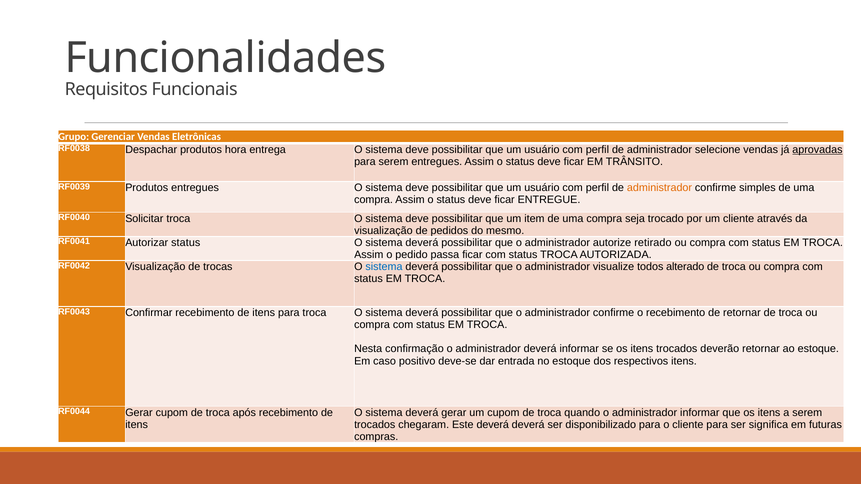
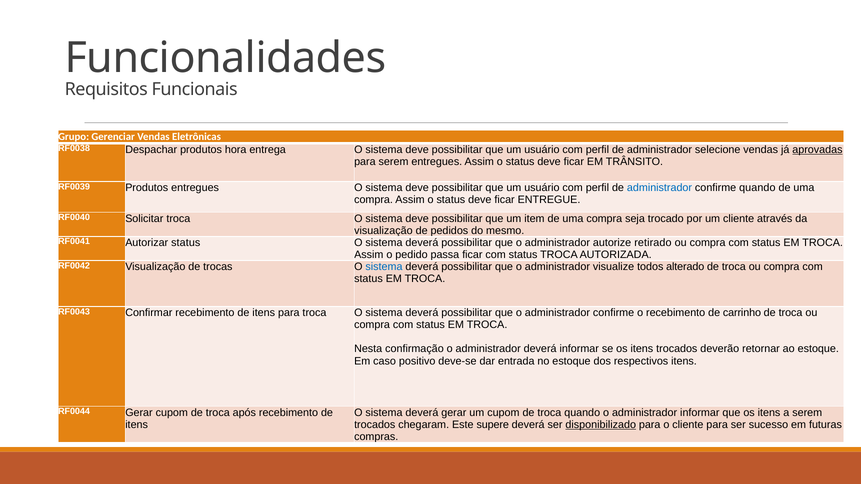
administrador colour: orange -> blue (660, 188)
confirme simples: simples -> quando (757, 188)
de retornar: retornar -> carrinho (742, 313)
Este deverá: deverá -> supere (493, 425)
disponibilizado underline: none -> present (601, 425)
significa: significa -> sucesso (768, 425)
